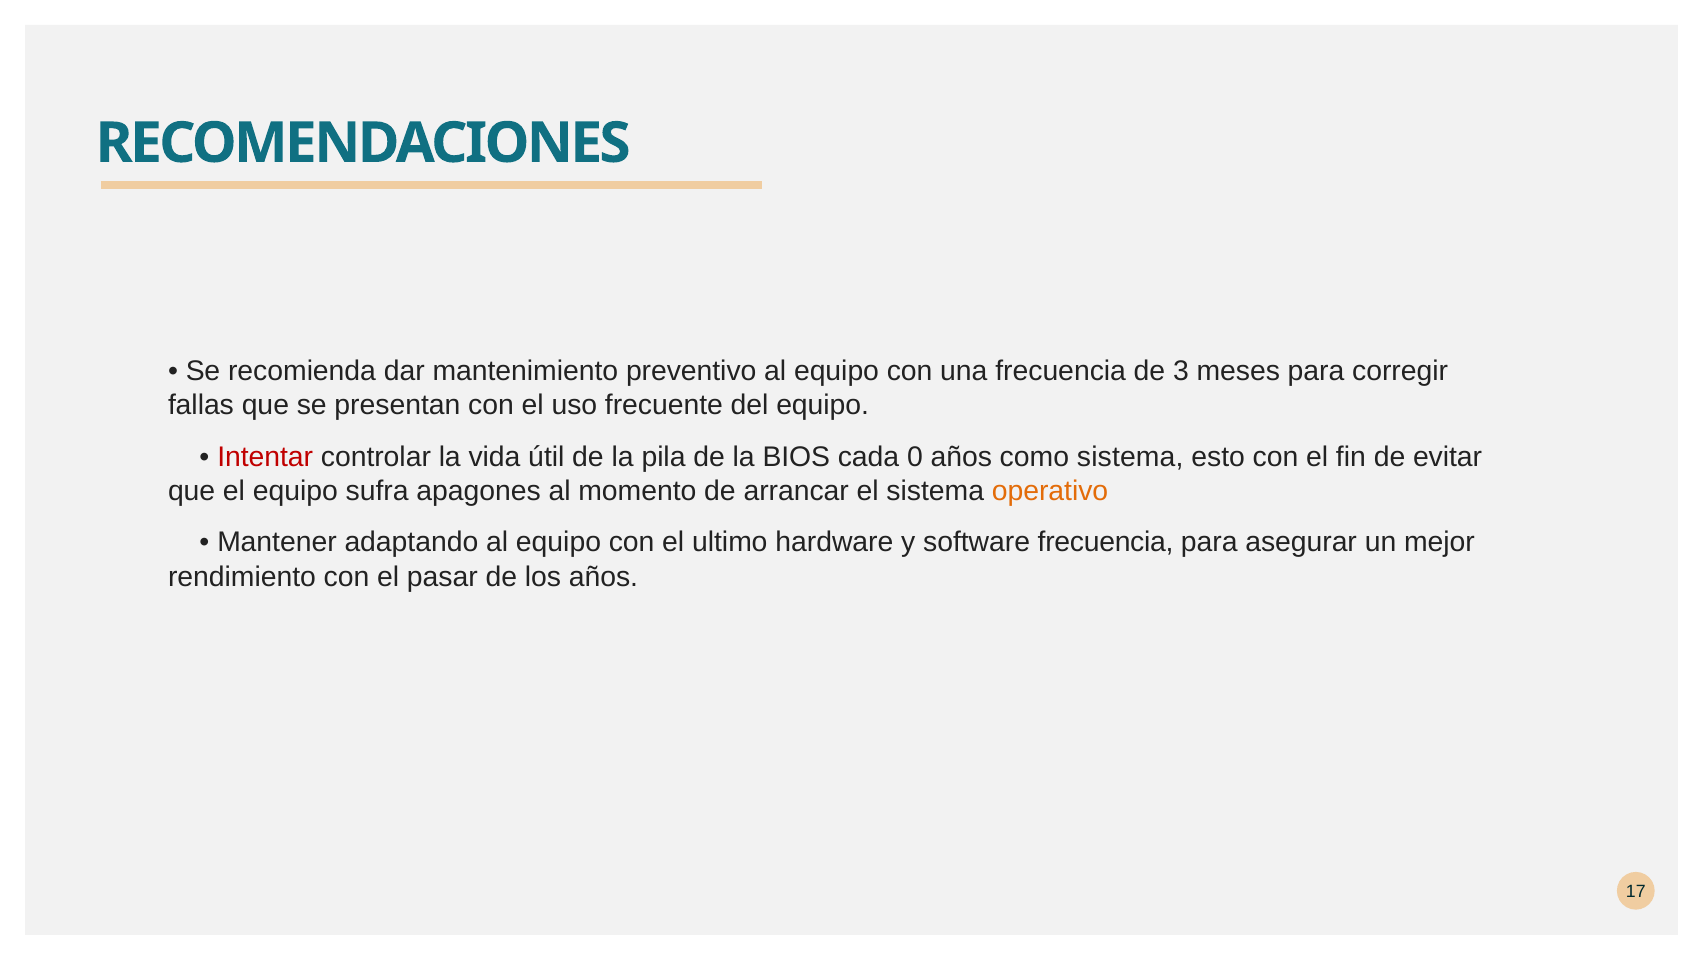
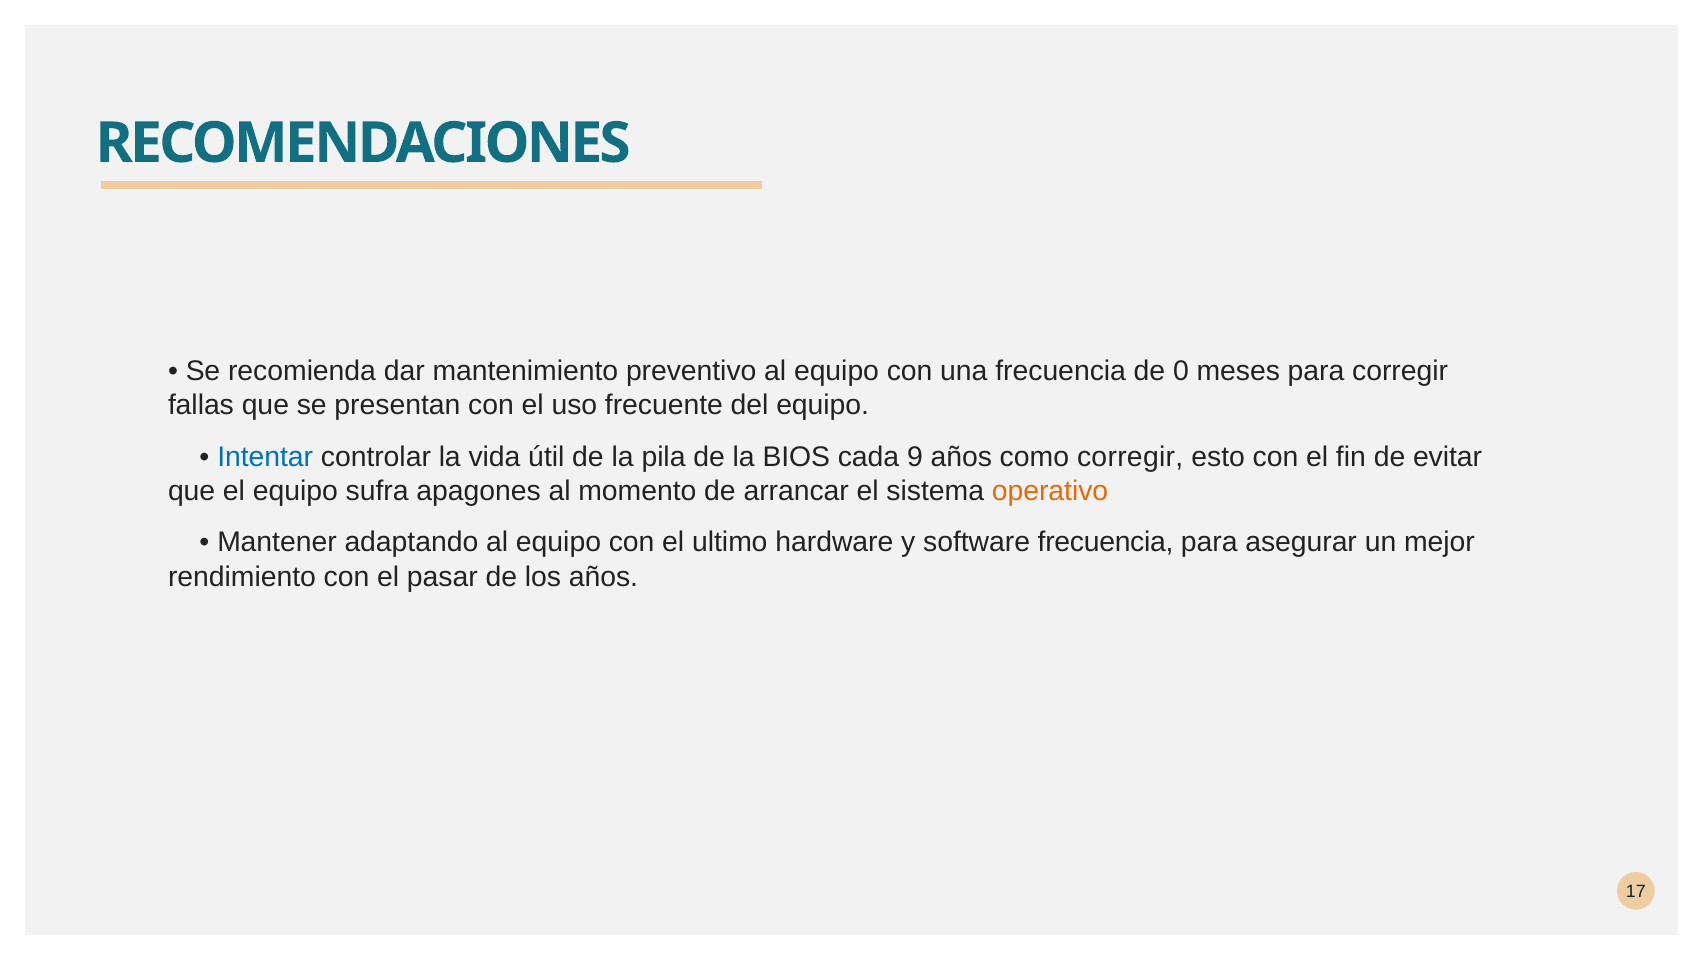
3: 3 -> 0 (1181, 371)
Intentar colour: red -> blue (265, 457)
0: 0 -> 9 (915, 457)
como sistema: sistema -> corregir (1130, 457)
